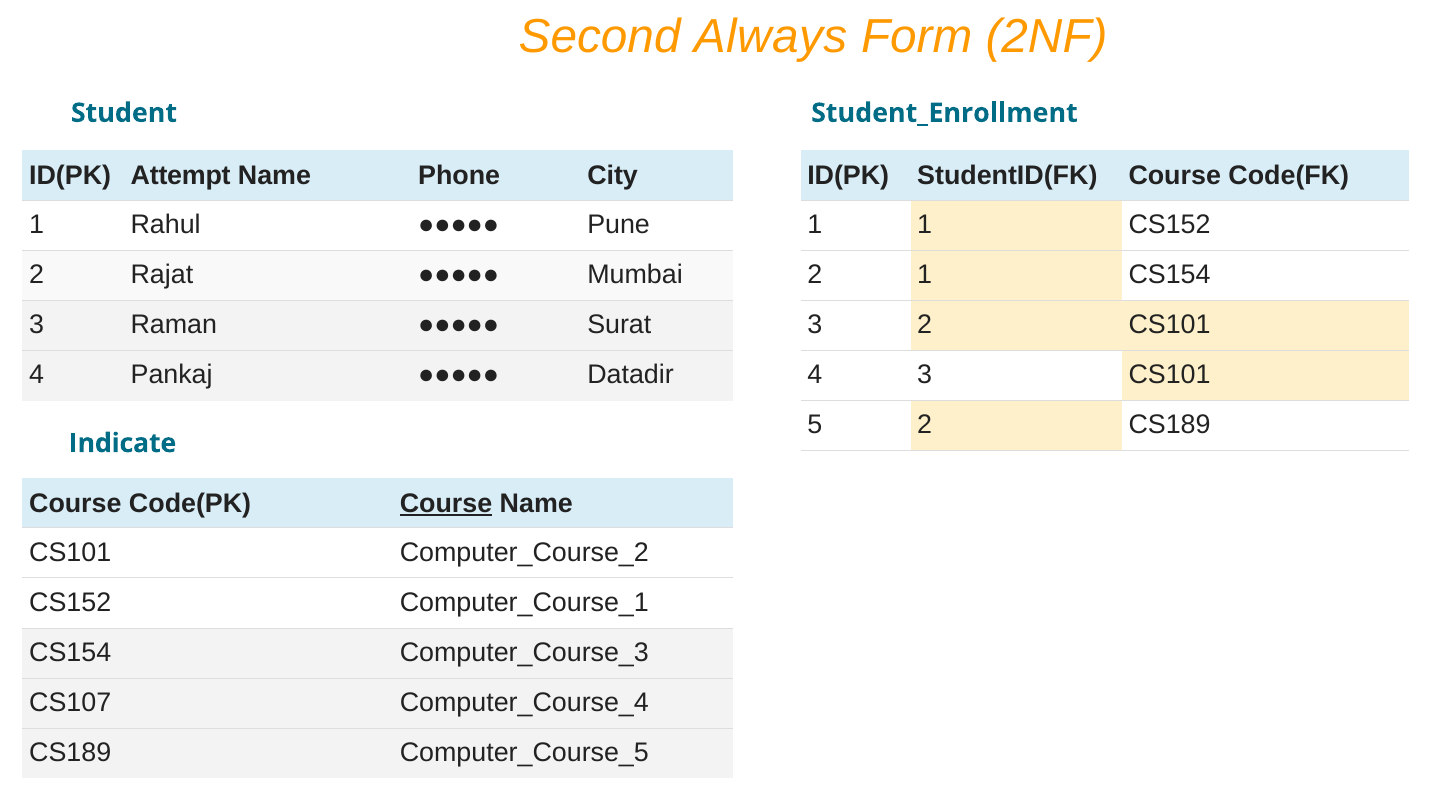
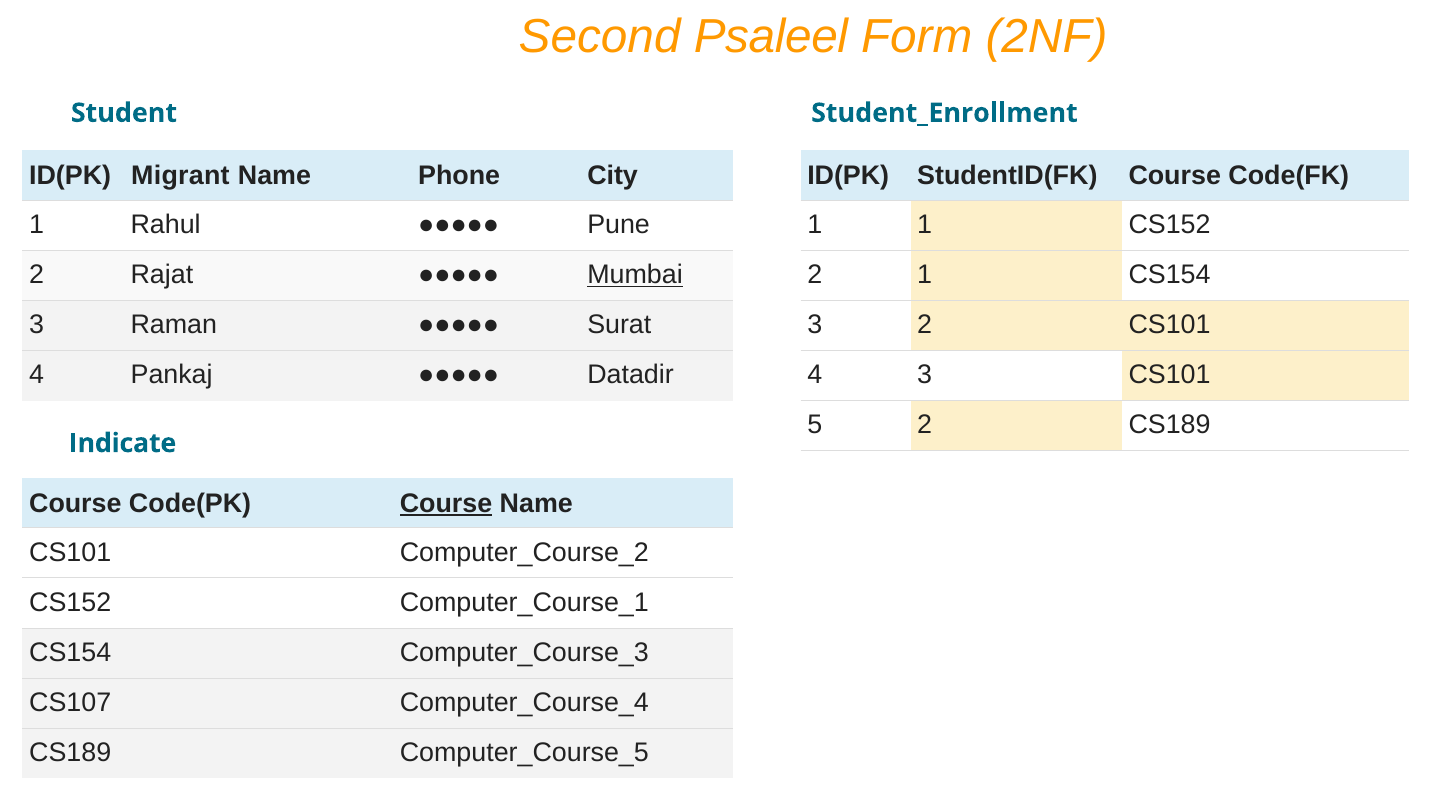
Always: Always -> Psaleel (771, 37)
Attempt: Attempt -> Migrant (180, 176)
Mumbai underline: none -> present (635, 275)
